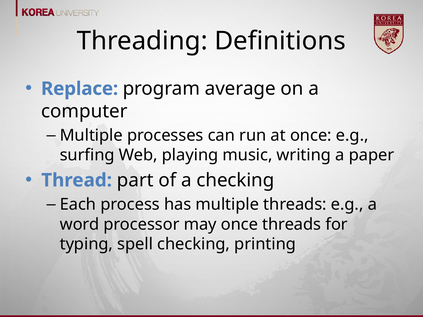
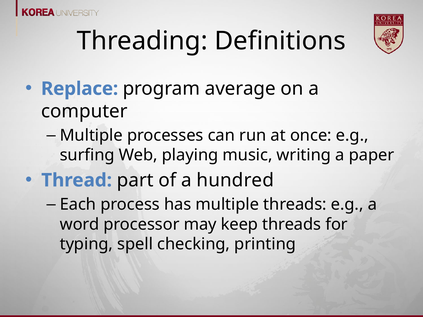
a checking: checking -> hundred (235, 180)
may once: once -> keep (239, 224)
